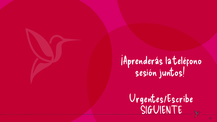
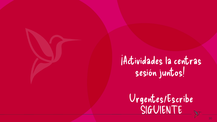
¡Aprenderás: ¡Aprenderás -> ¡Actividades (142, 61)
teléfono: teléfono -> centras (188, 61)
